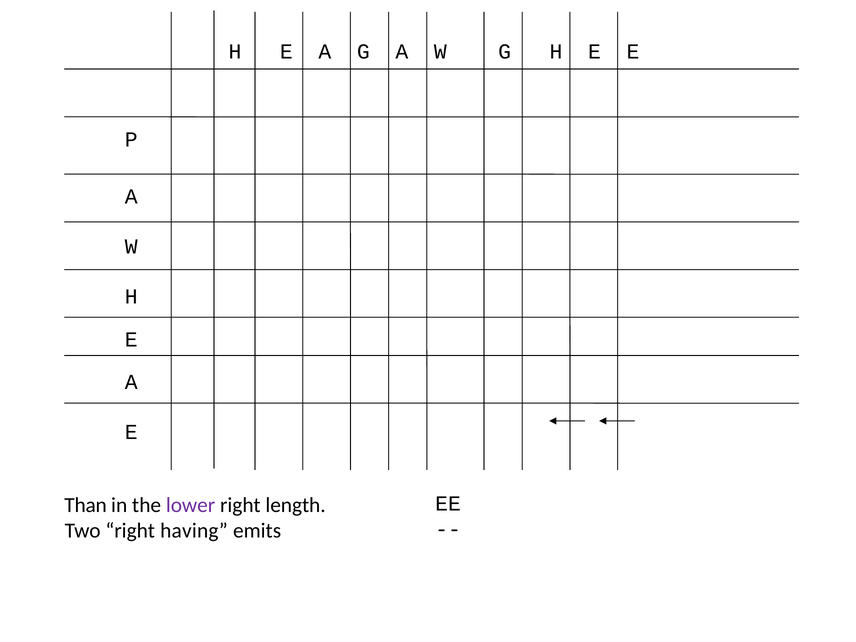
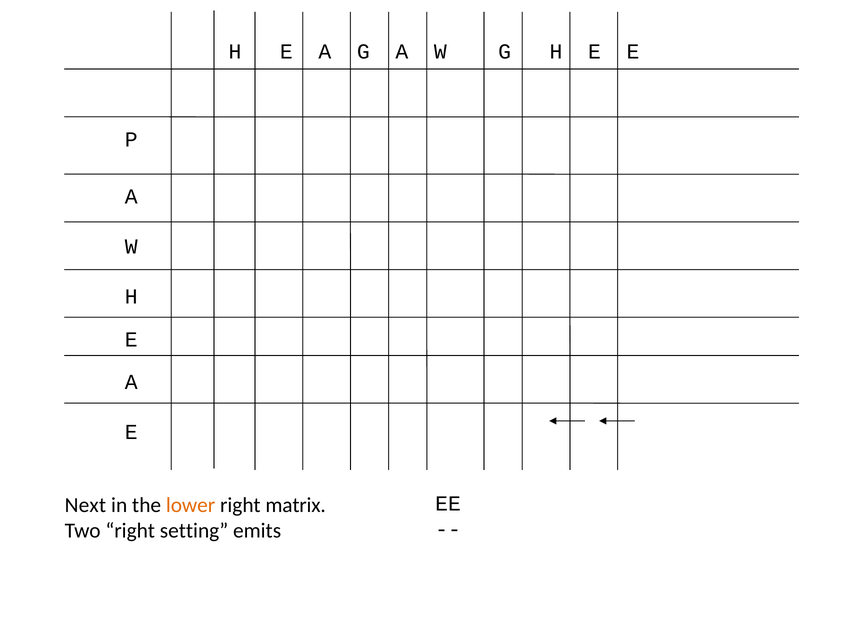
Than: Than -> Next (85, 505)
lower colour: purple -> orange (191, 505)
length: length -> matrix (296, 505)
having: having -> setting (194, 531)
